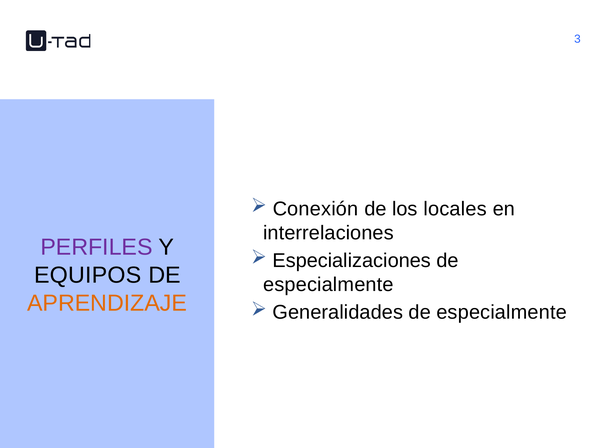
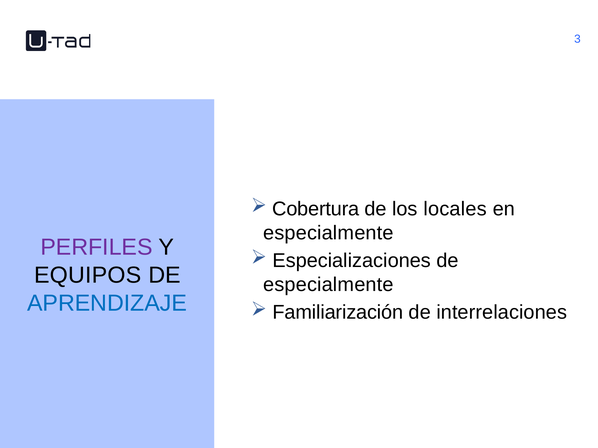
Conexión: Conexión -> Cobertura (316, 209)
interrelaciones: interrelaciones -> especialmente (328, 233)
APRENDIZAJE colour: orange -> blue (107, 303)
Generalidades: Generalidades -> Familiarización (338, 313)
especialmente: especialmente -> interrelaciones (502, 313)
